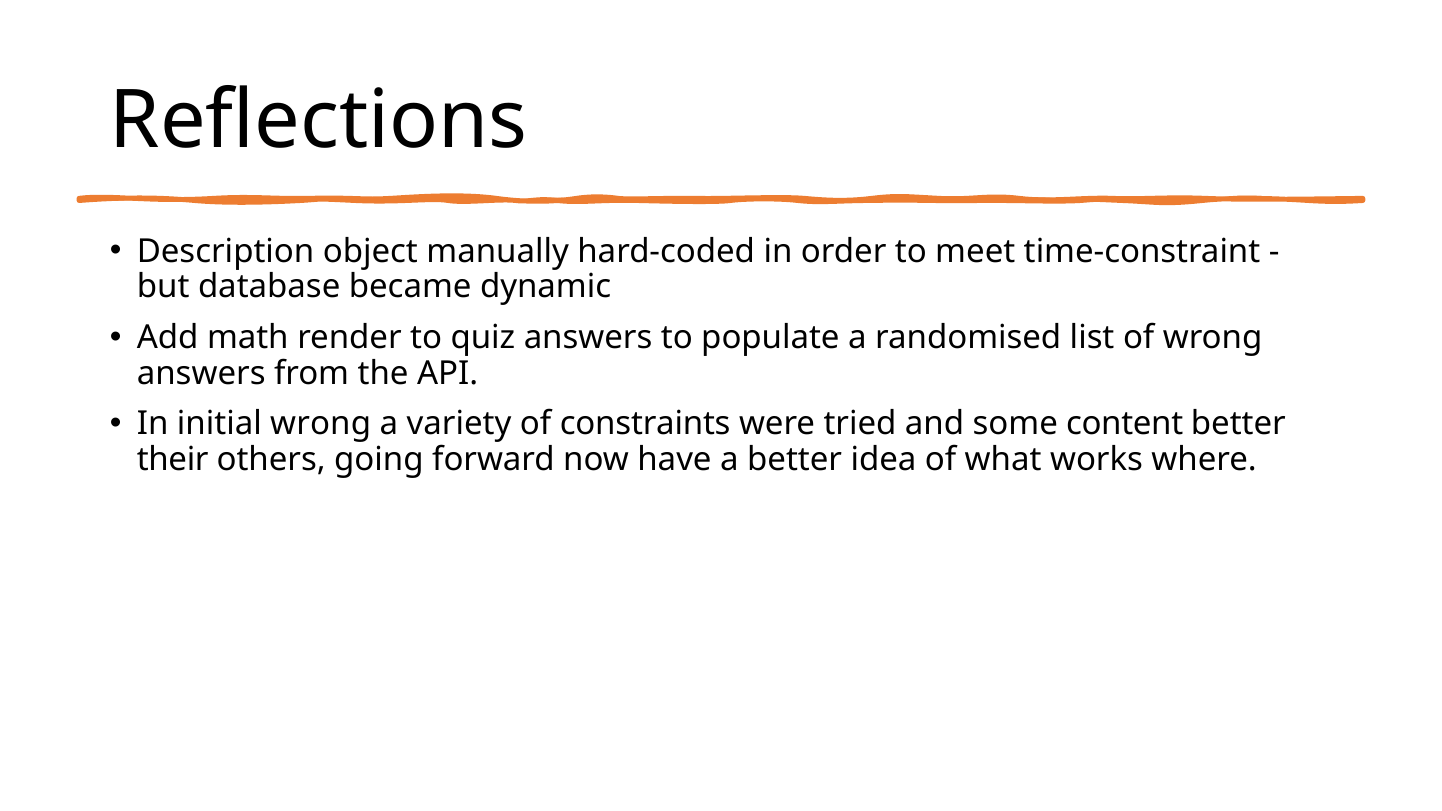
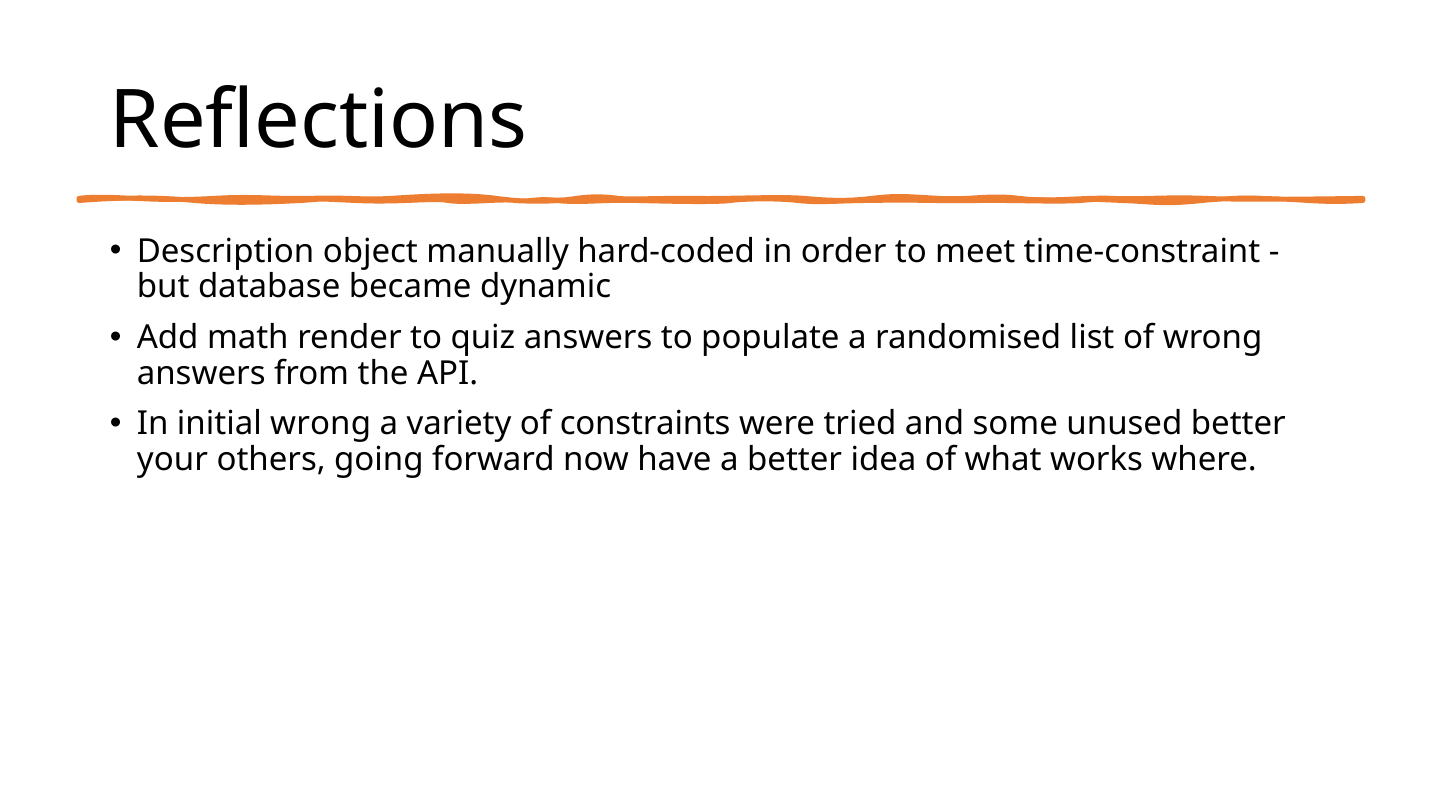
content: content -> unused (1124, 424)
their: their -> your (172, 459)
